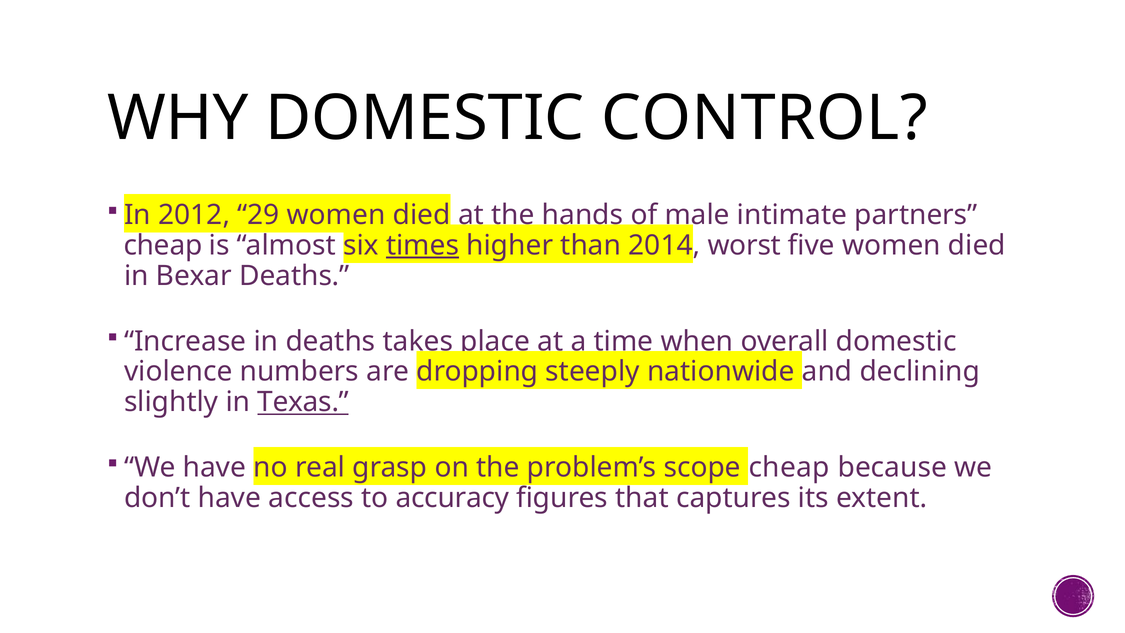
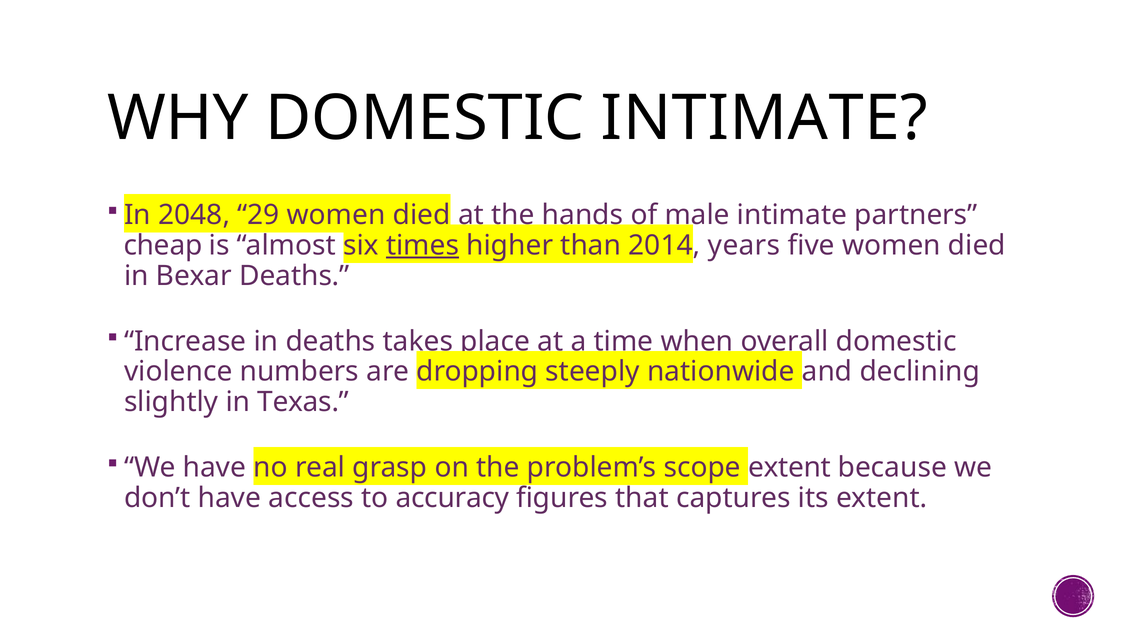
DOMESTIC CONTROL: CONTROL -> INTIMATE (764, 119)
2012: 2012 -> 2048 (194, 215)
worst: worst -> years (744, 245)
Texas underline: present -> none (303, 402)
scope cheap: cheap -> extent (789, 467)
